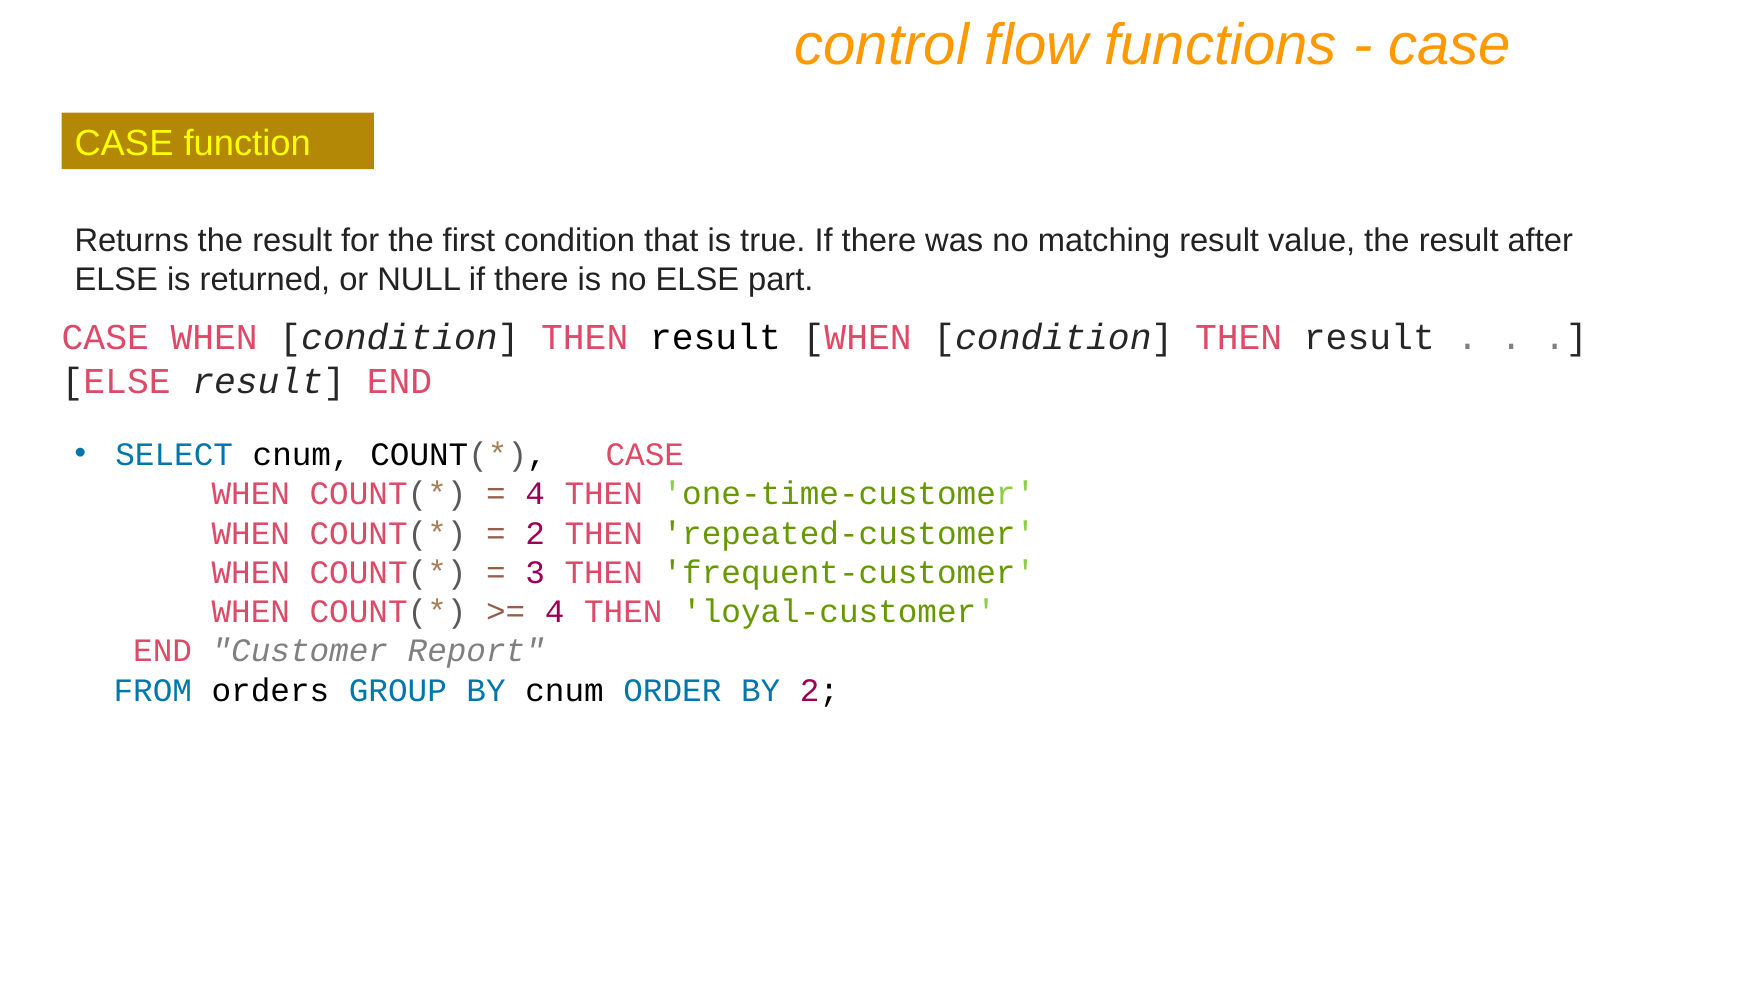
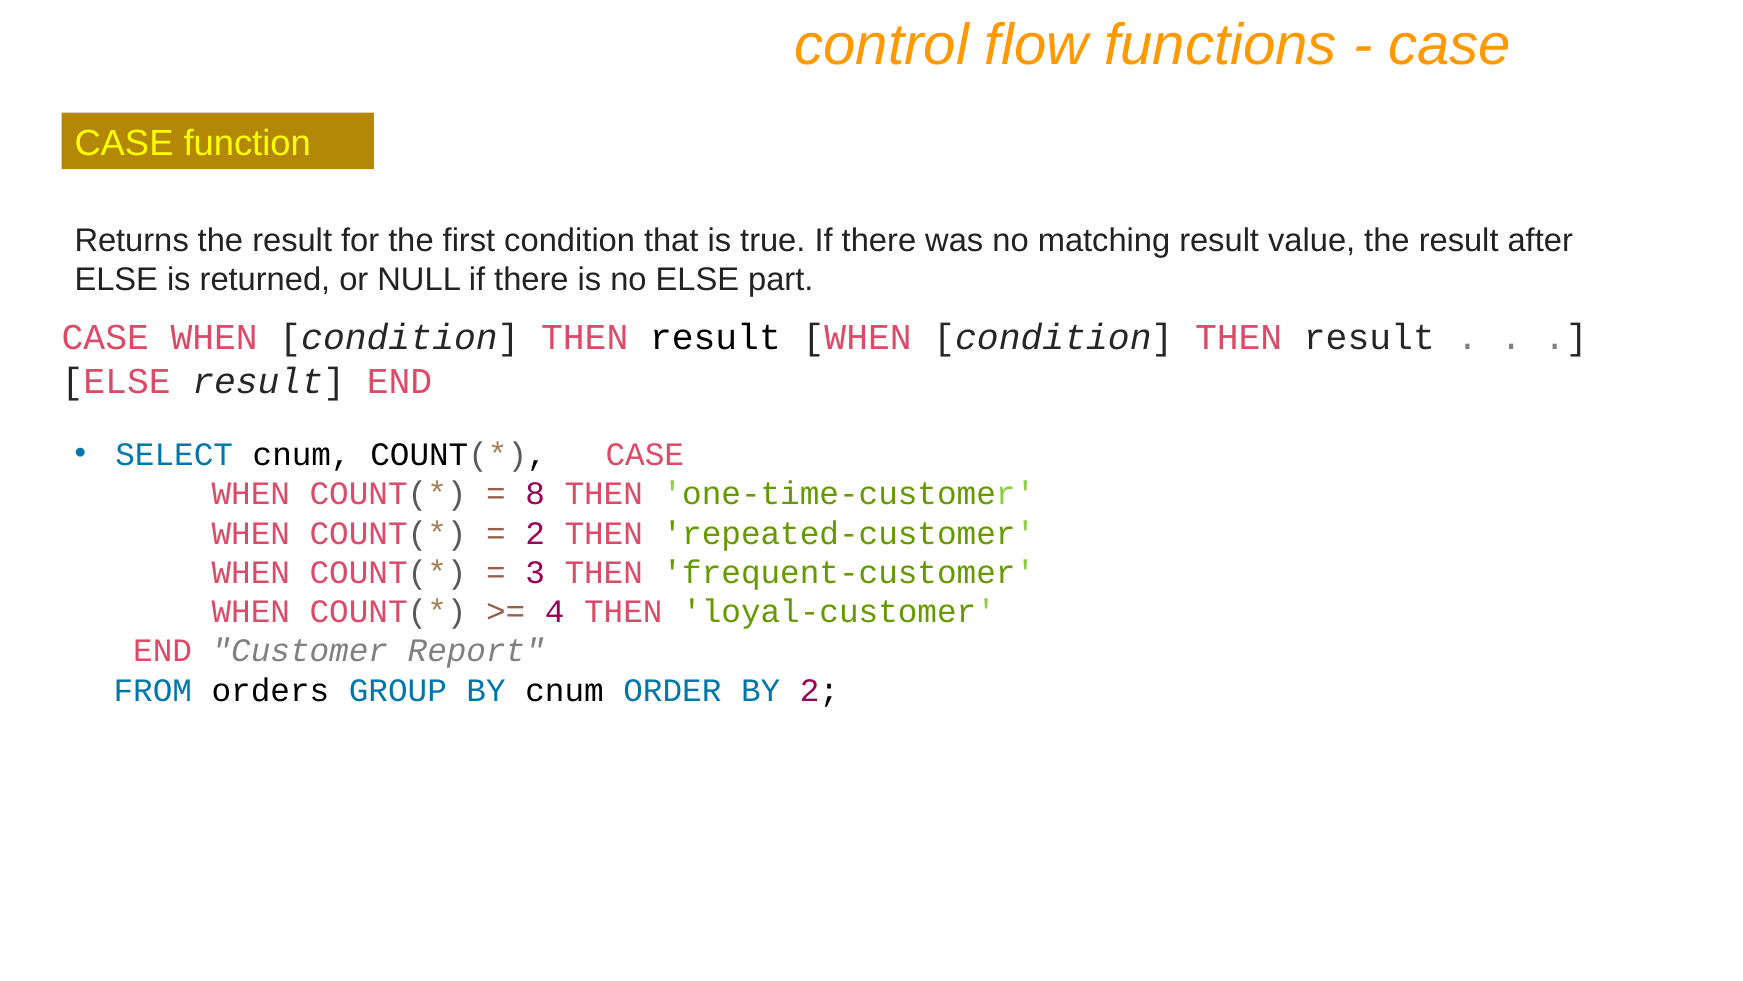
4: 4 -> 8 (535, 494)
